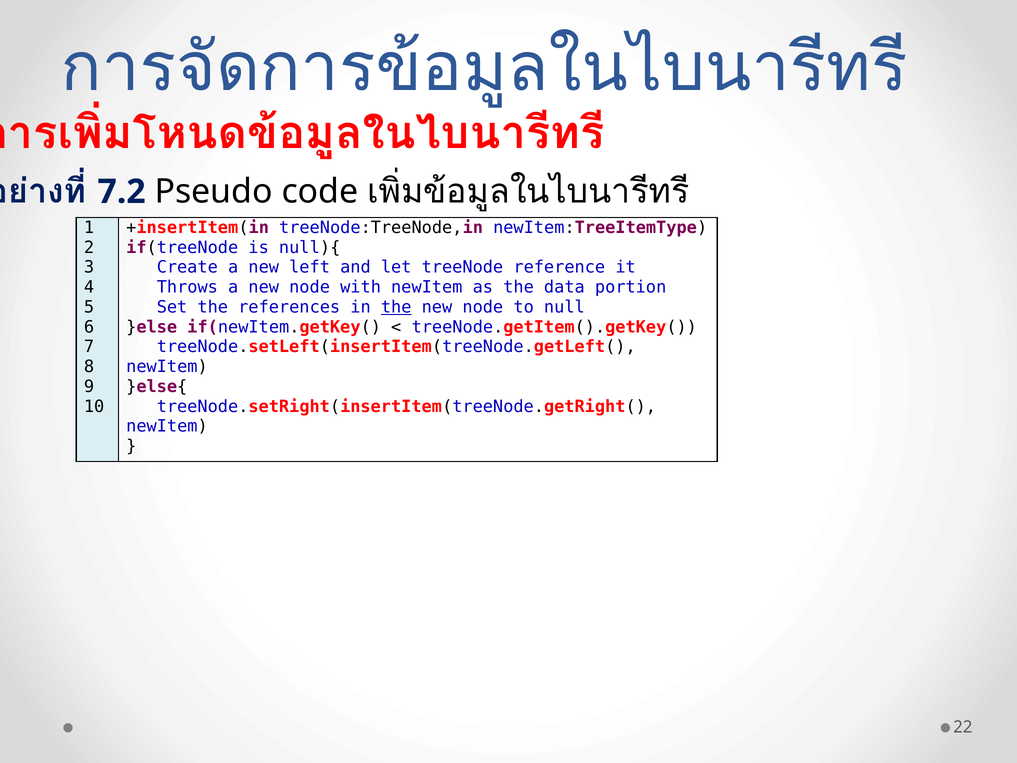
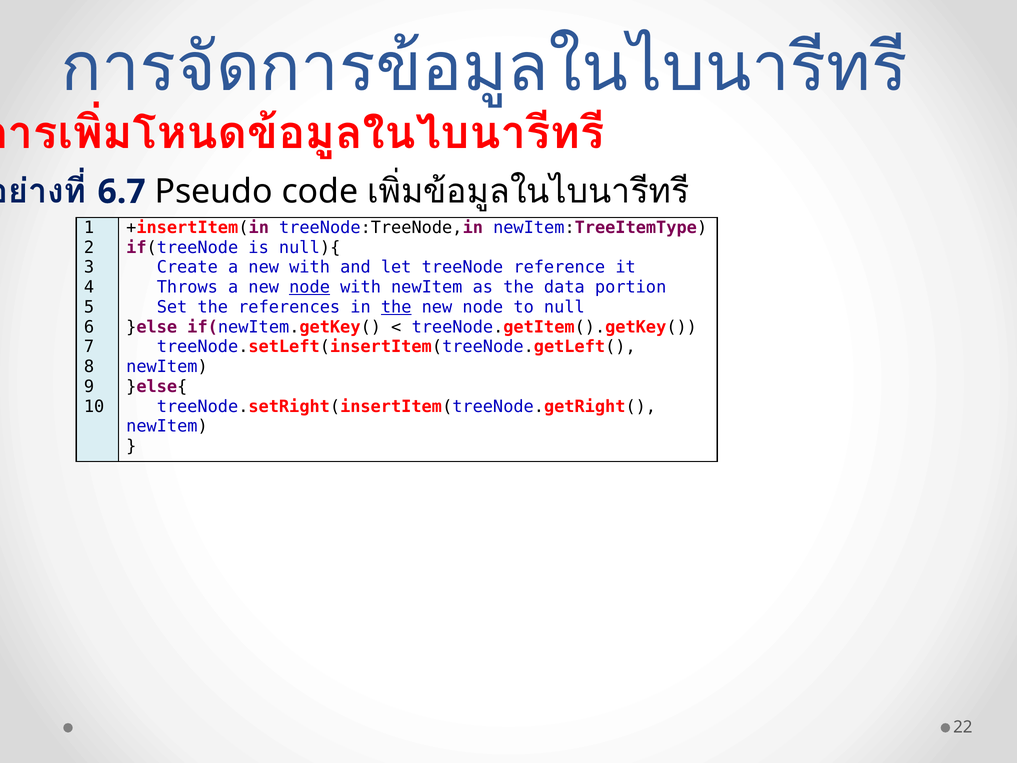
7.2: 7.2 -> 6.7 (122, 192)
new left: left -> with (310, 267)
node underline: none -> present (310, 287)
